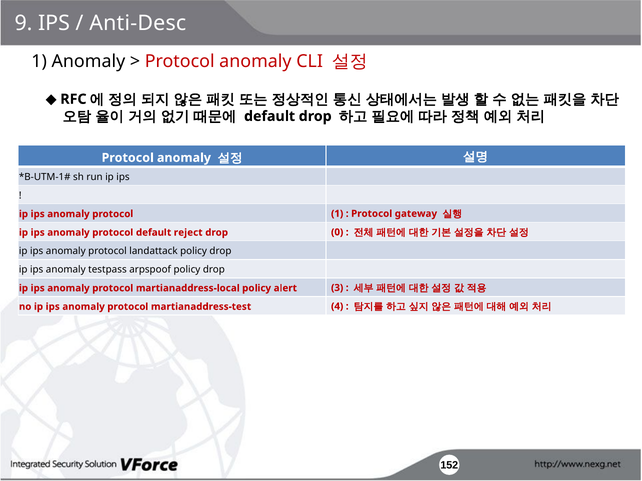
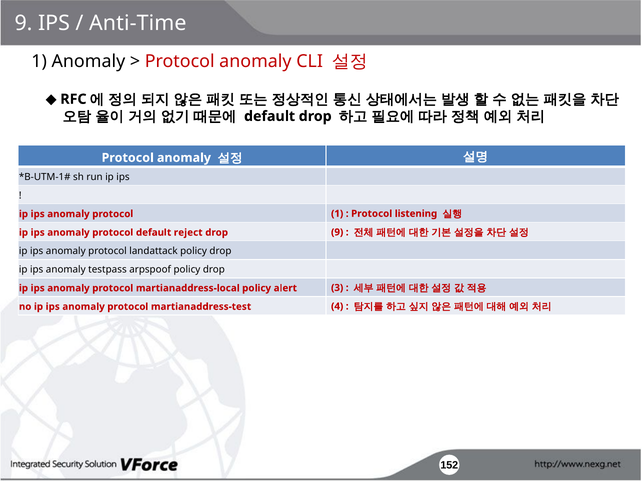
Anti-Desc: Anti-Desc -> Anti-Time (138, 23)
gateway: gateway -> listening (416, 214)
drop 0: 0 -> 9 (337, 232)
